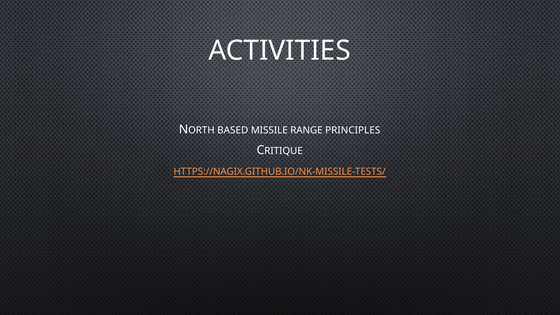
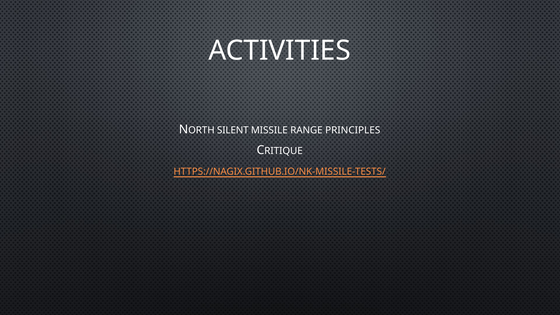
BASED: BASED -> SILENT (233, 130)
